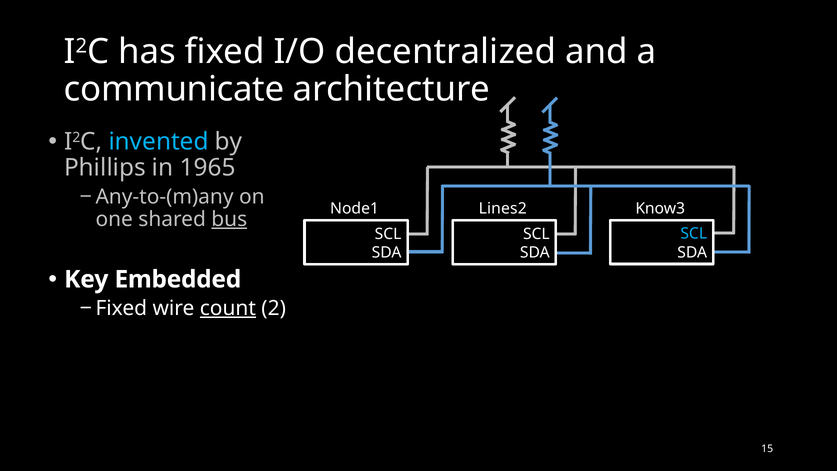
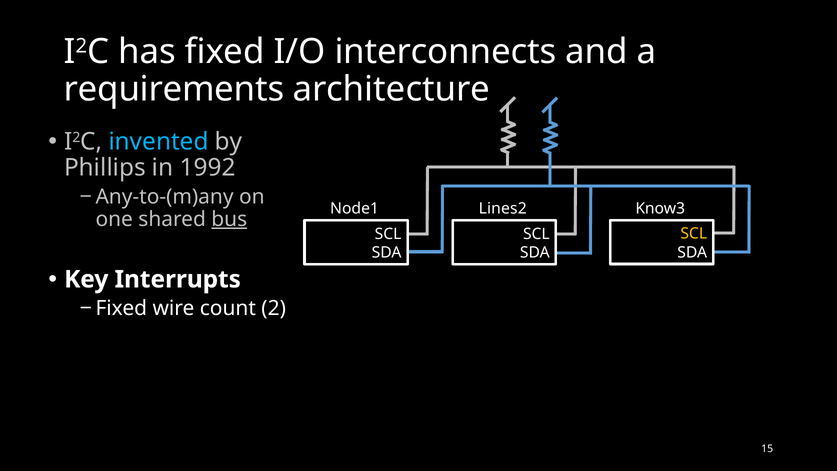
decentralized: decentralized -> interconnects (445, 51)
communicate: communicate -> requirements (174, 89)
1965: 1965 -> 1992 (208, 168)
SCL colour: light blue -> yellow (694, 234)
Embedded: Embedded -> Interrupts (178, 279)
count underline: present -> none (228, 308)
